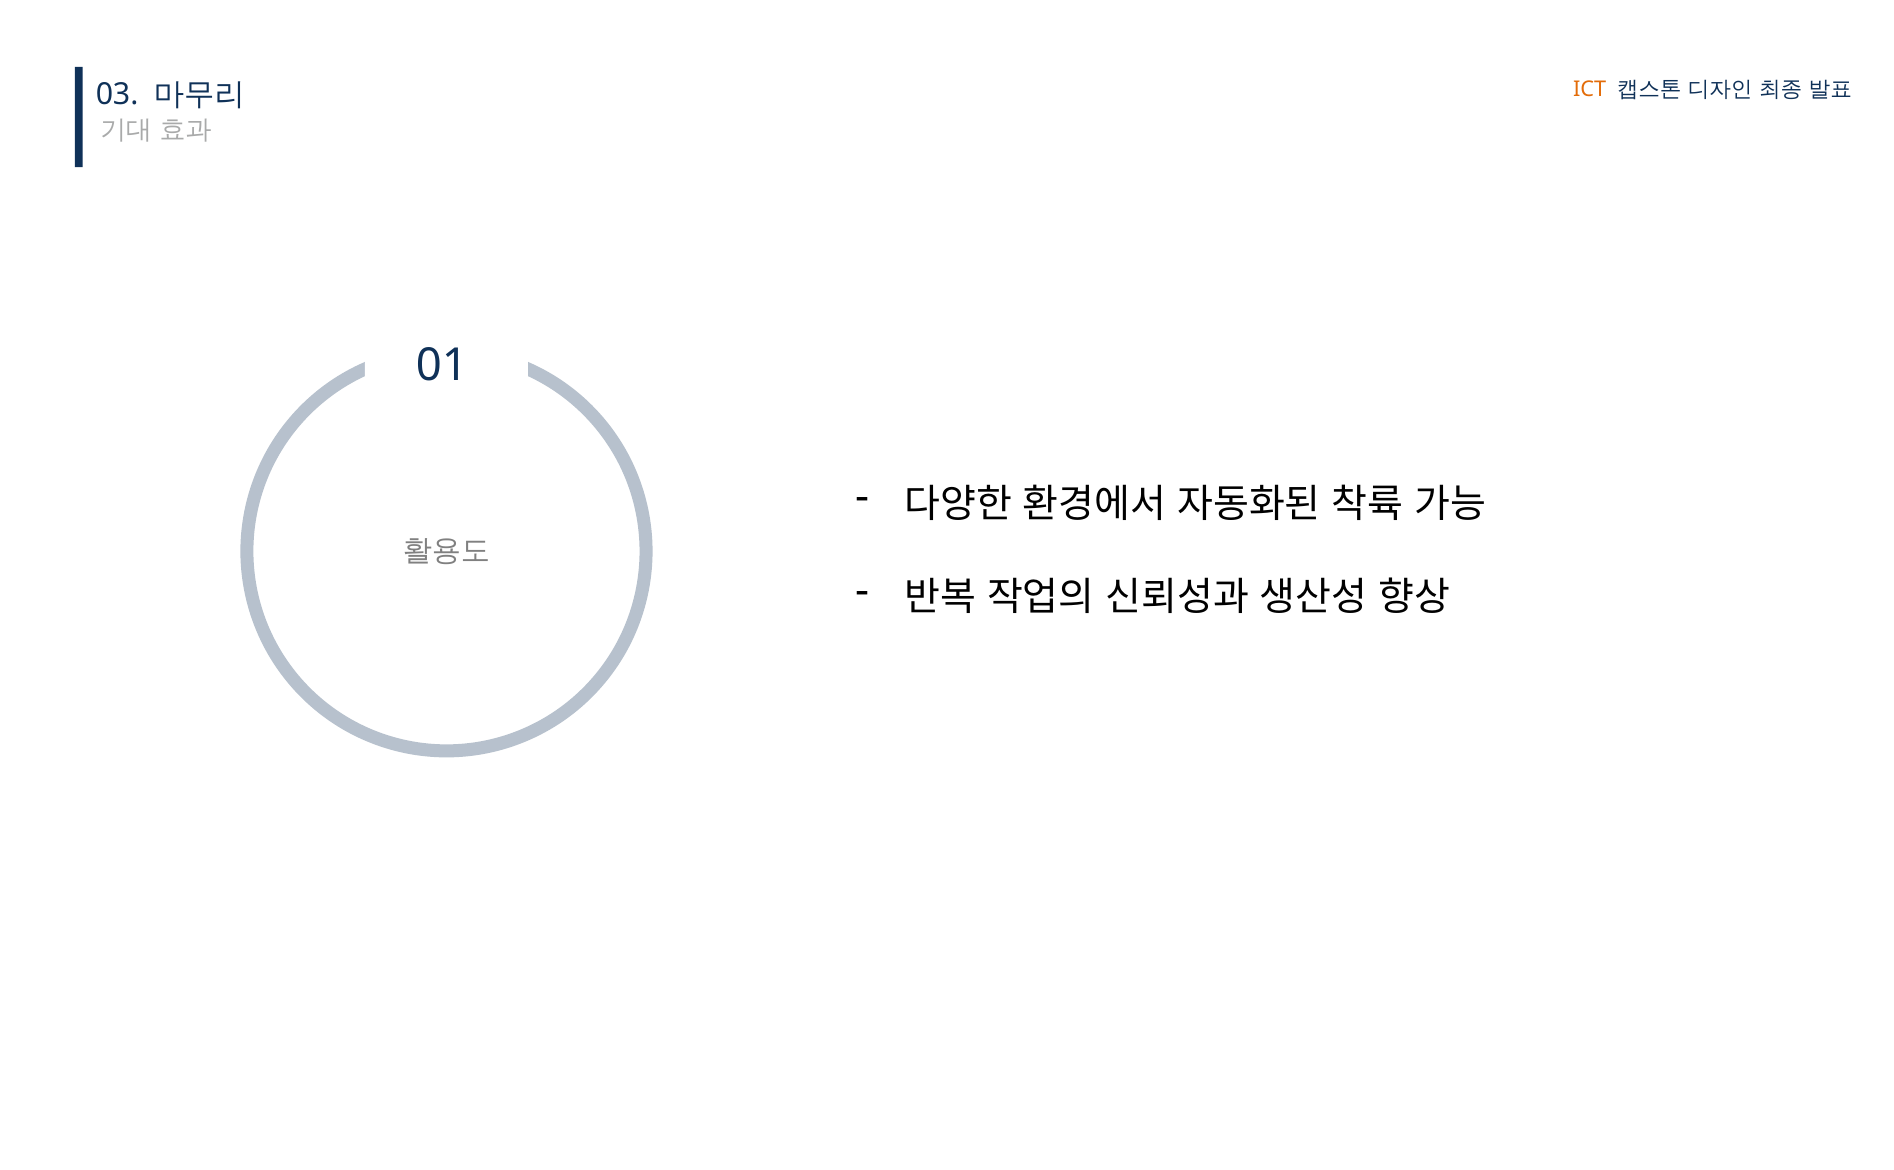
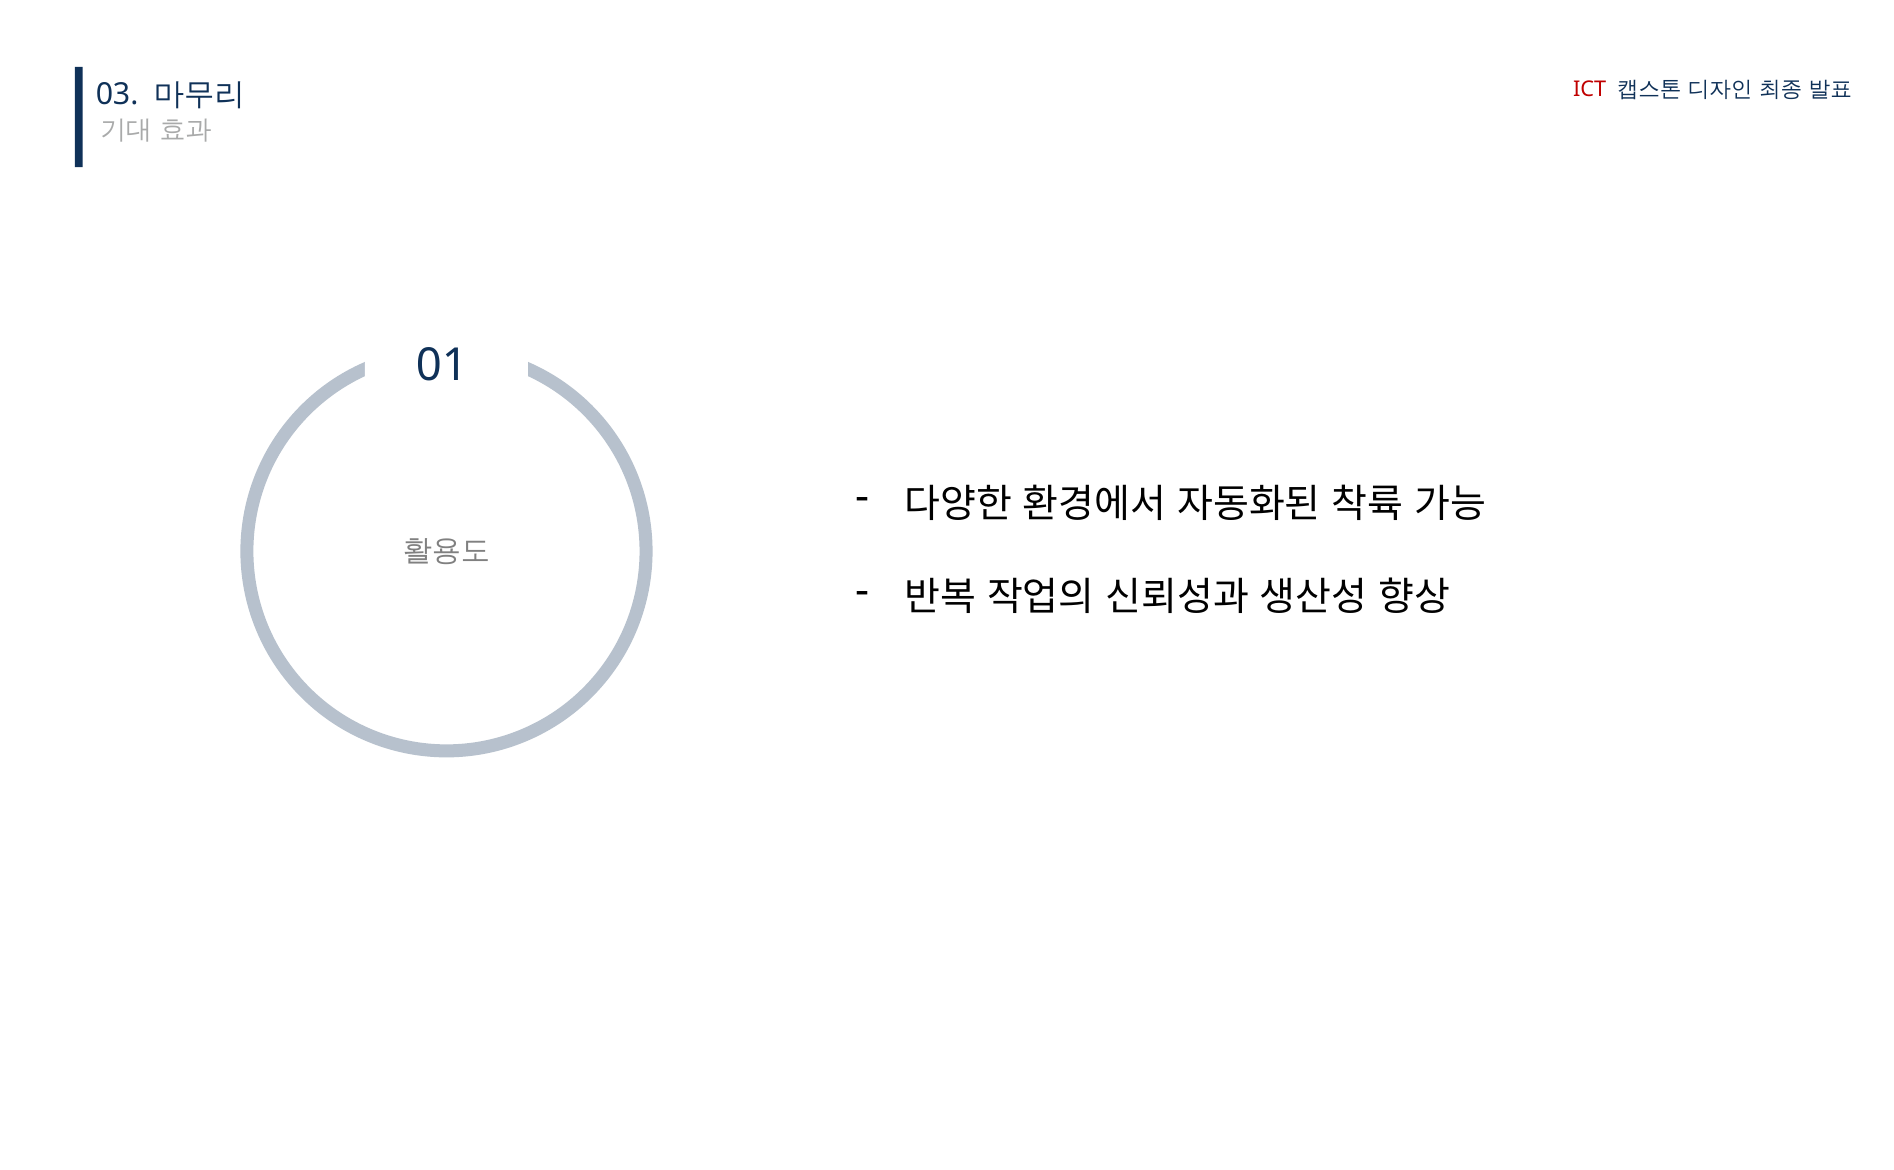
ICT colour: orange -> red (1590, 89)
